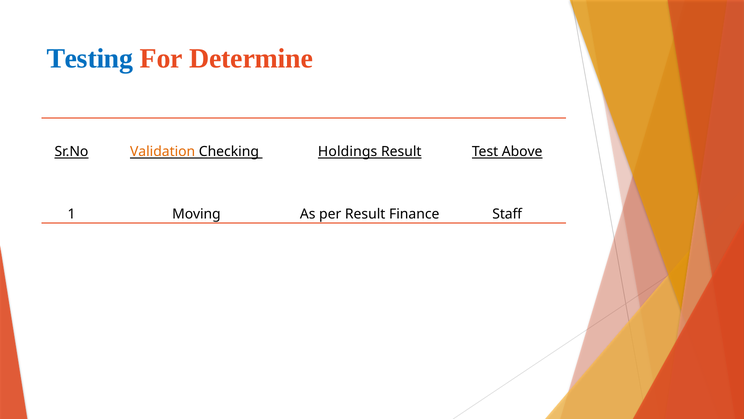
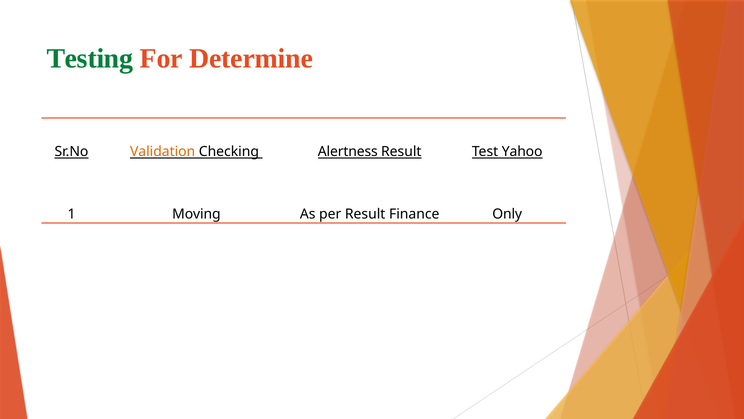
Testing colour: blue -> green (90, 59)
Holdings: Holdings -> Alertness (348, 152)
Above: Above -> Yahoo (522, 152)
Staff: Staff -> Only (507, 214)
